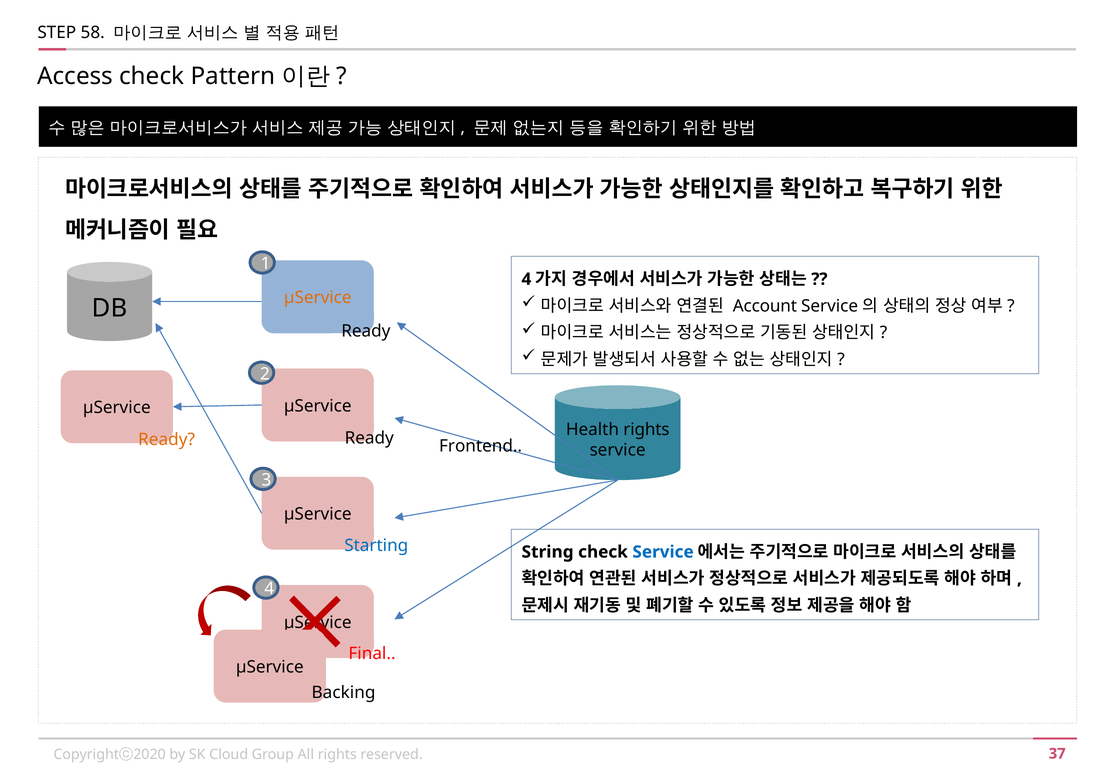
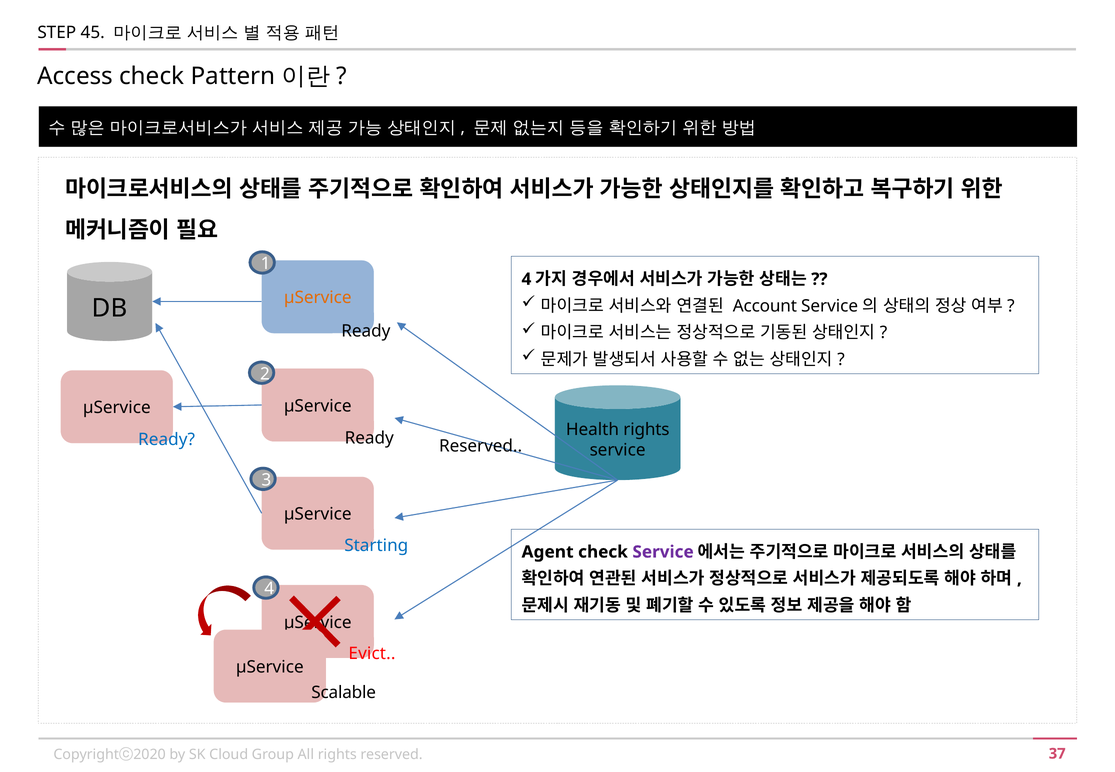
58: 58 -> 45 (93, 32)
Ready colour: orange -> blue (167, 440)
Frontend: Frontend -> Reserved (481, 446)
String: String -> Agent (548, 552)
Service colour: blue -> purple (663, 552)
Final: Final -> Evict (372, 654)
Backing: Backing -> Scalable (344, 692)
